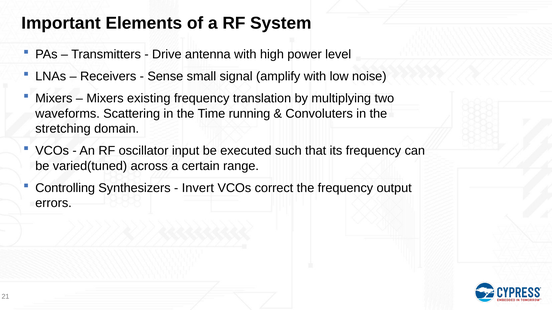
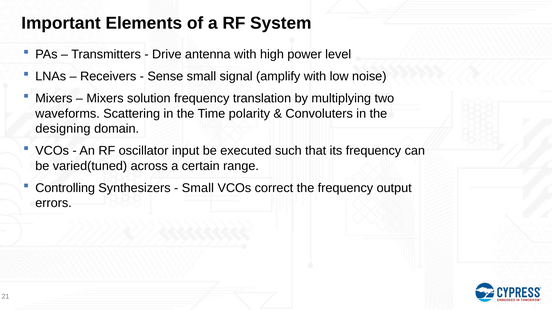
existing: existing -> solution (149, 99)
running: running -> polarity (249, 114)
stretching: stretching -> designing (63, 129)
Invert: Invert -> Small (198, 188)
